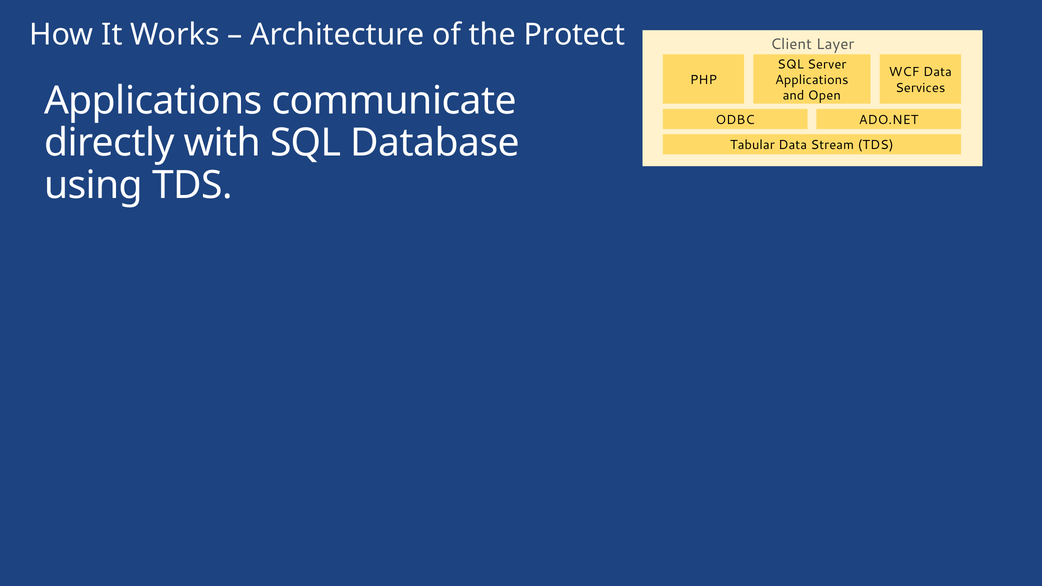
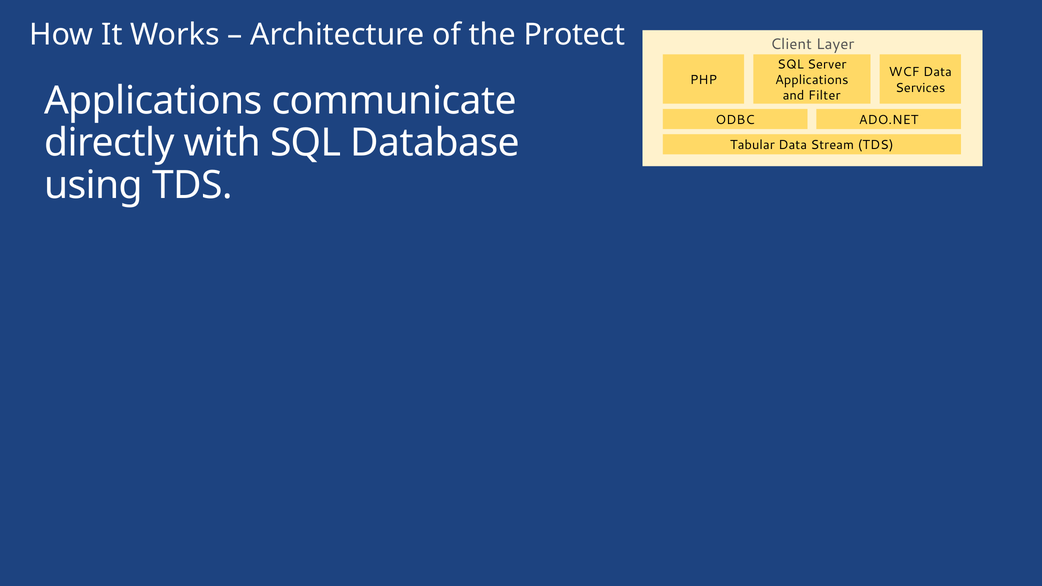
Open: Open -> Filter (824, 96)
